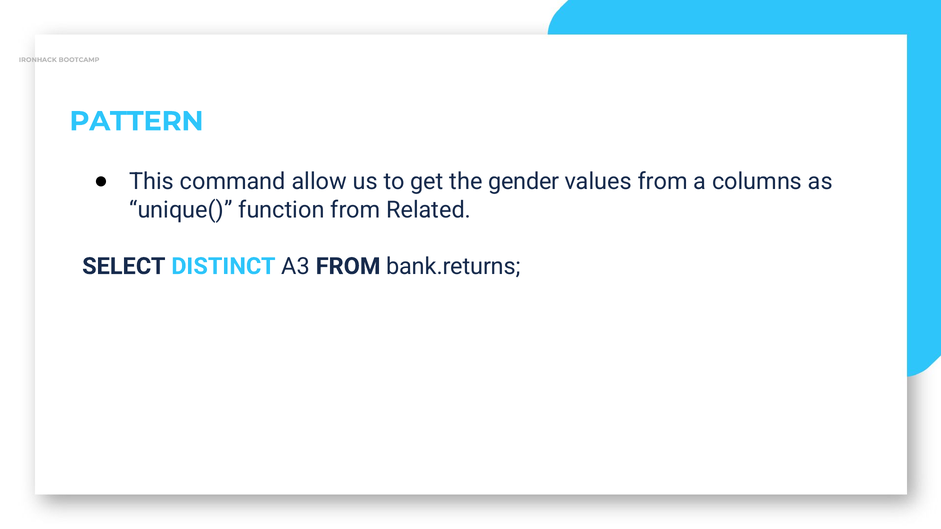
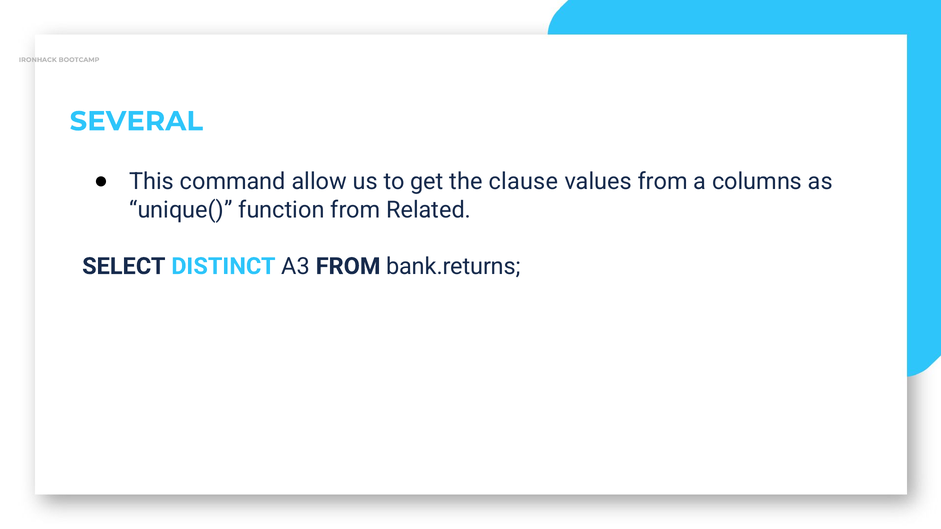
PATTERN: PATTERN -> SEVERAL (136, 121)
gender: gender -> clause (523, 182)
